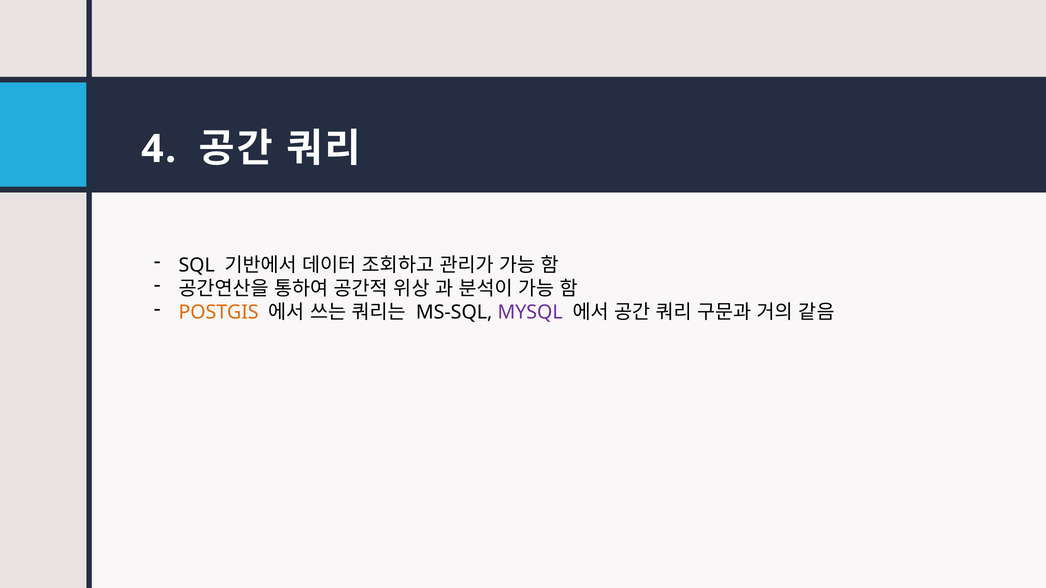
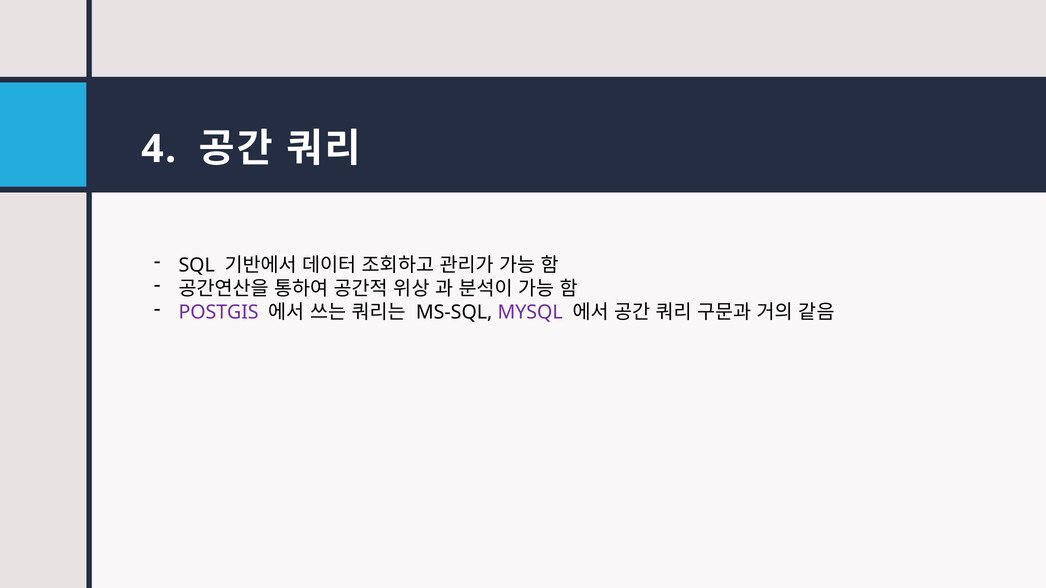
POSTGIS colour: orange -> purple (219, 312)
